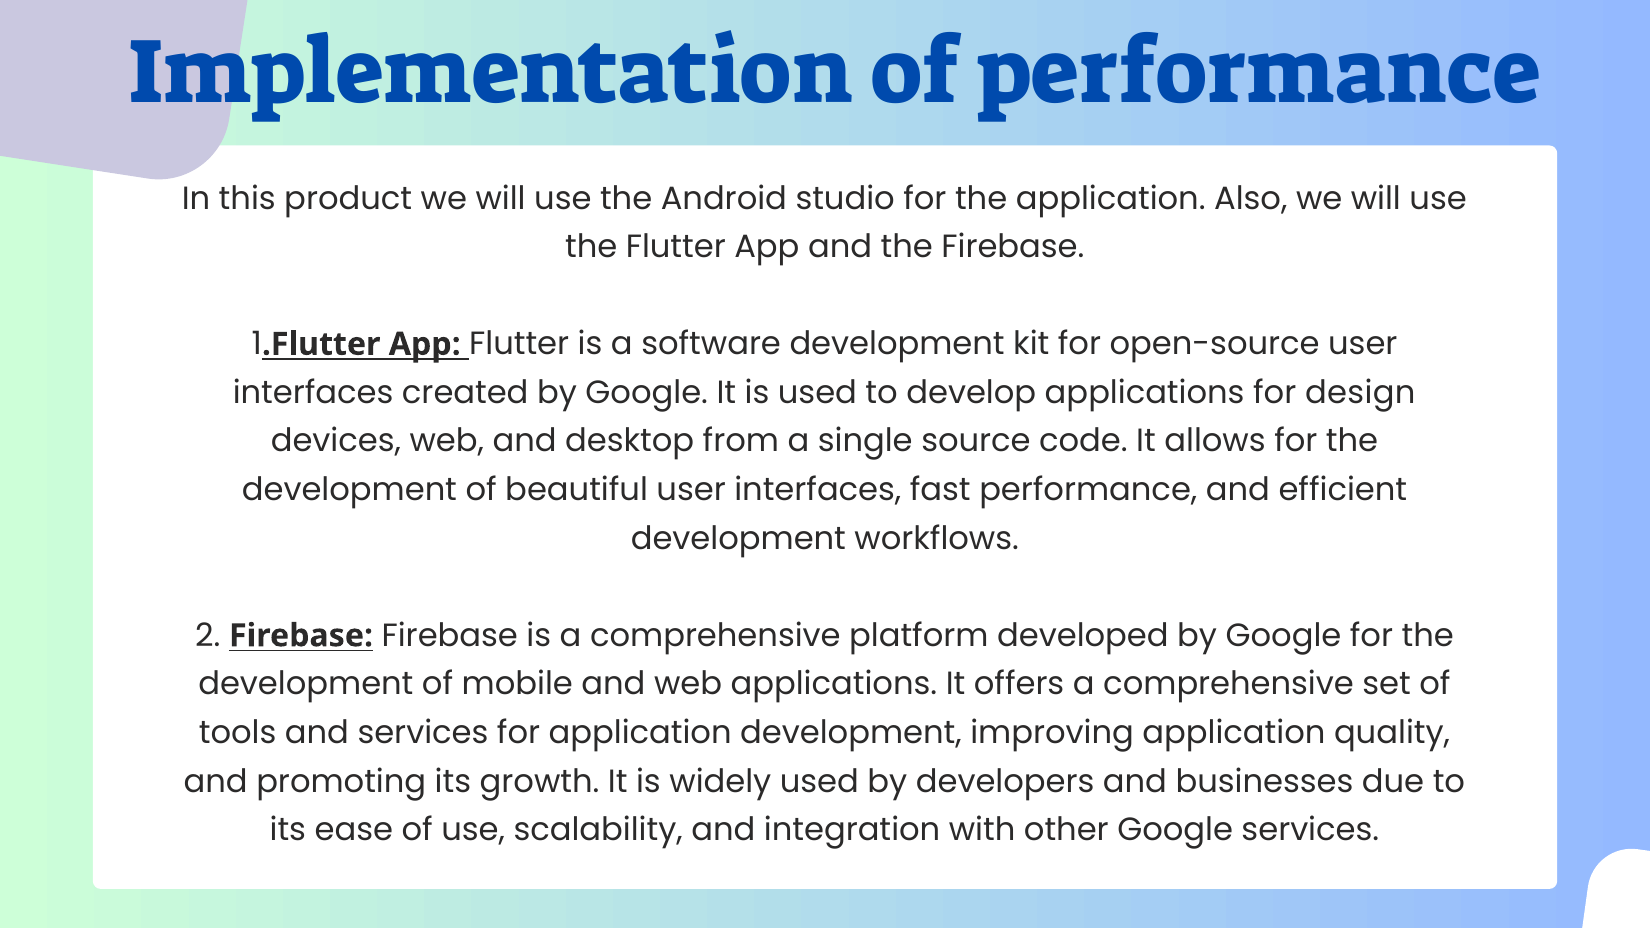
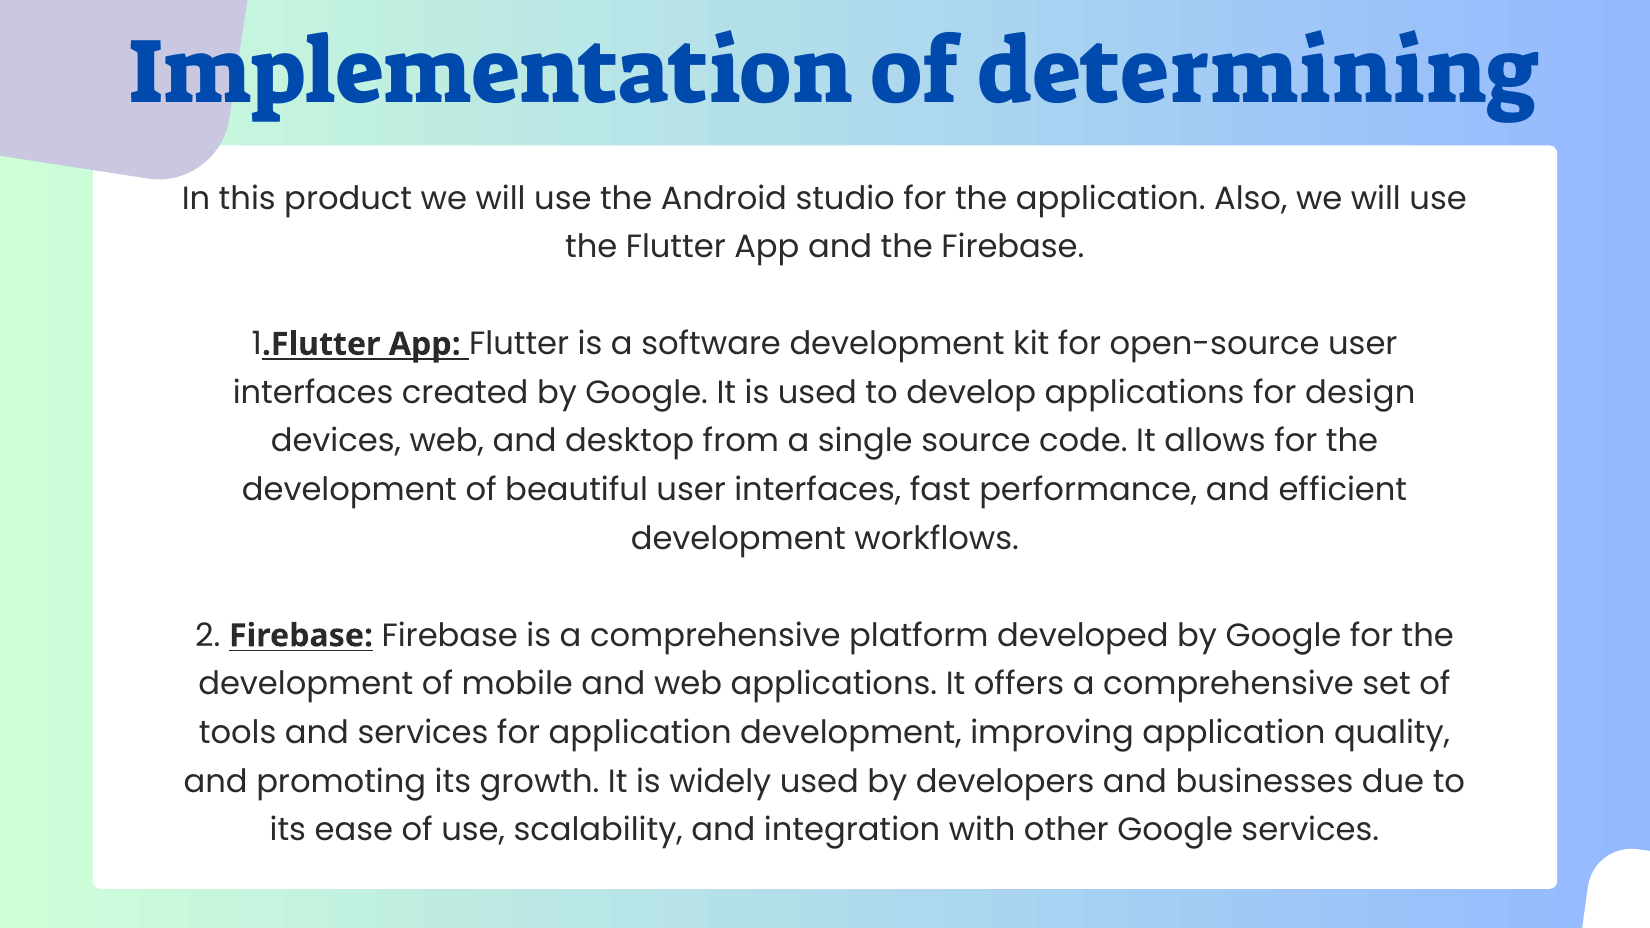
of performance: performance -> determining (1260, 72)
